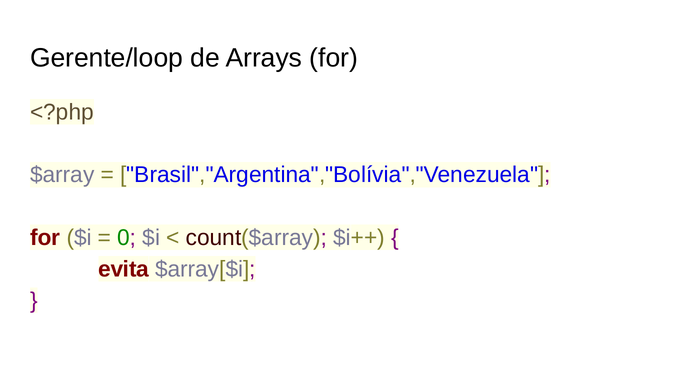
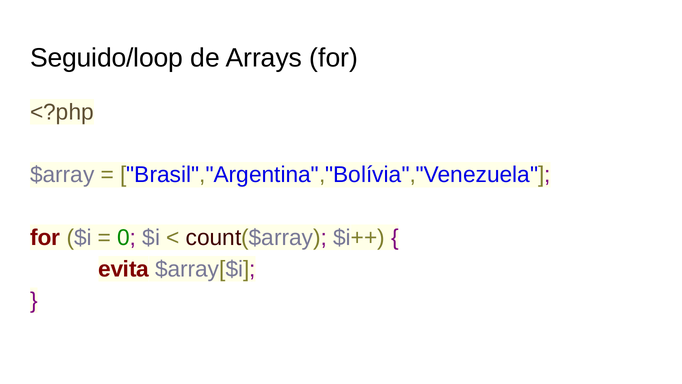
Gerente/loop: Gerente/loop -> Seguido/loop (107, 58)
